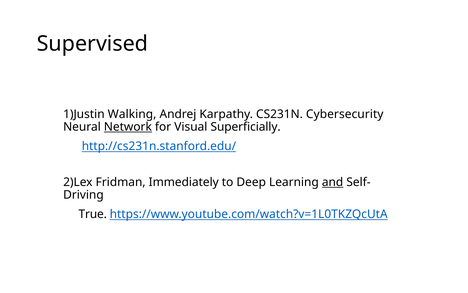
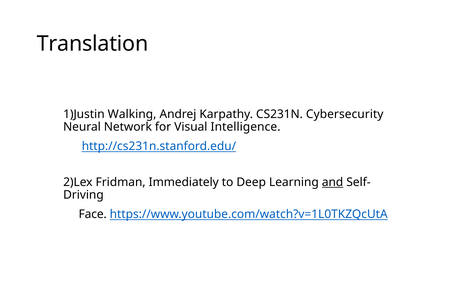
Supervised: Supervised -> Translation (93, 44)
Network underline: present -> none (128, 127)
Superficially: Superficially -> Intelligence (245, 127)
True: True -> Face (93, 214)
